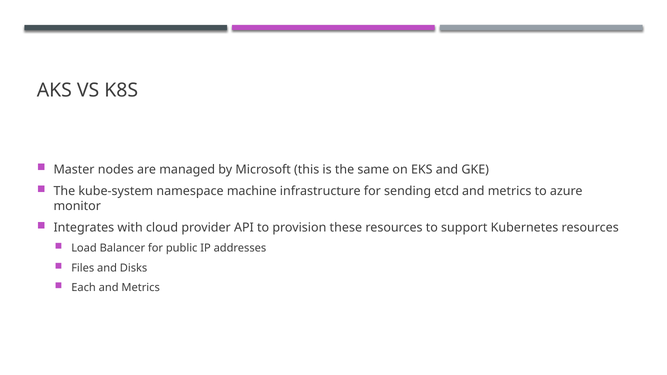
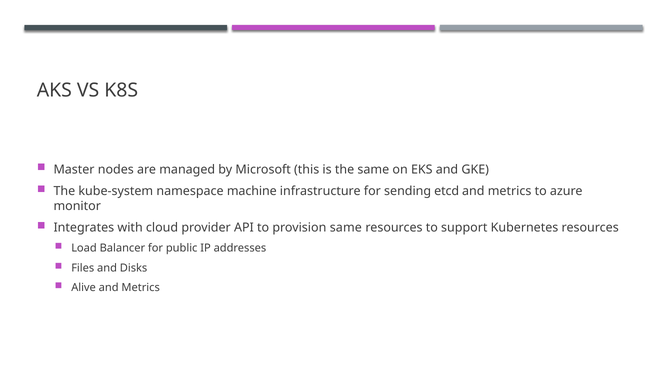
provision these: these -> same (346, 228)
Each: Each -> Alive (84, 288)
